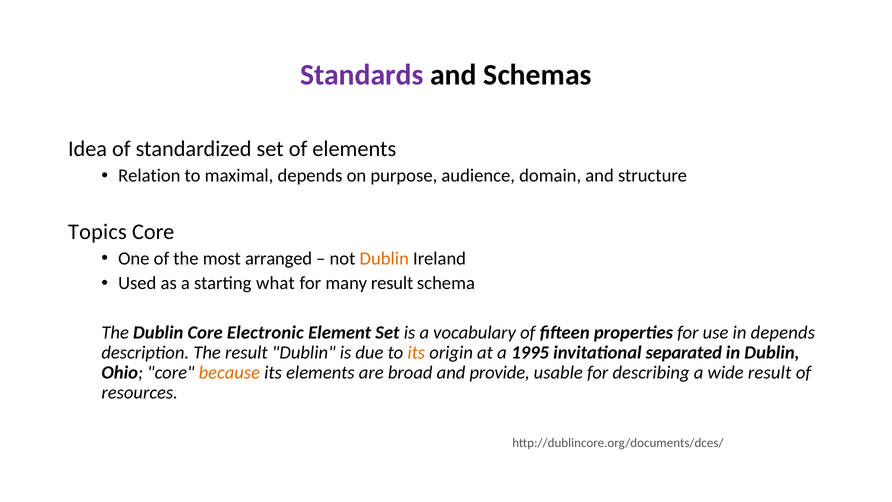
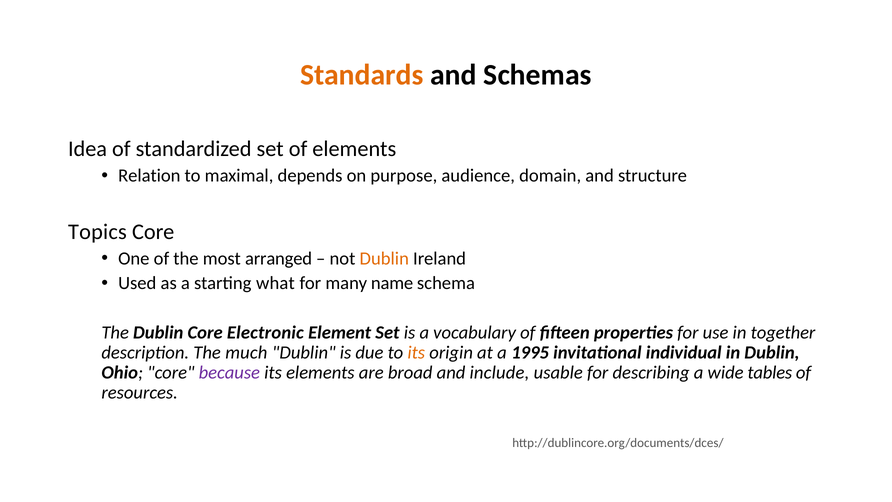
Standards colour: purple -> orange (362, 75)
many result: result -> name (392, 283)
in depends: depends -> together (783, 332)
The result: result -> much (246, 353)
separated: separated -> individual (684, 353)
because colour: orange -> purple (229, 373)
provide: provide -> include (499, 373)
wide result: result -> tables (770, 373)
